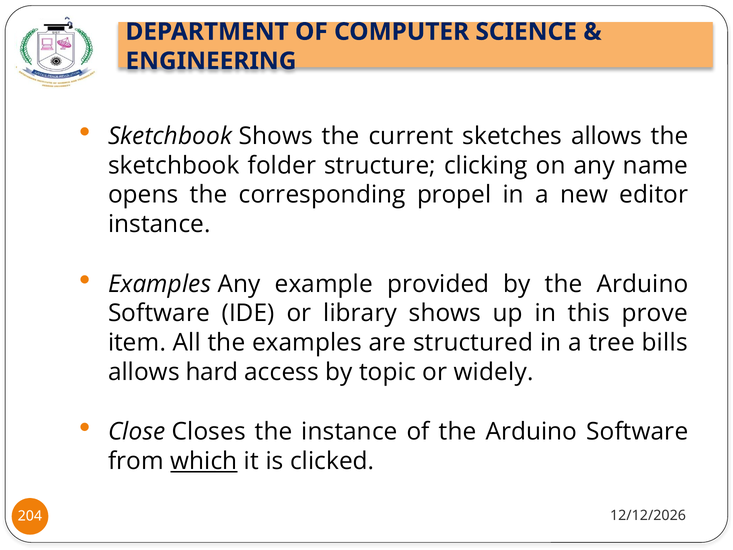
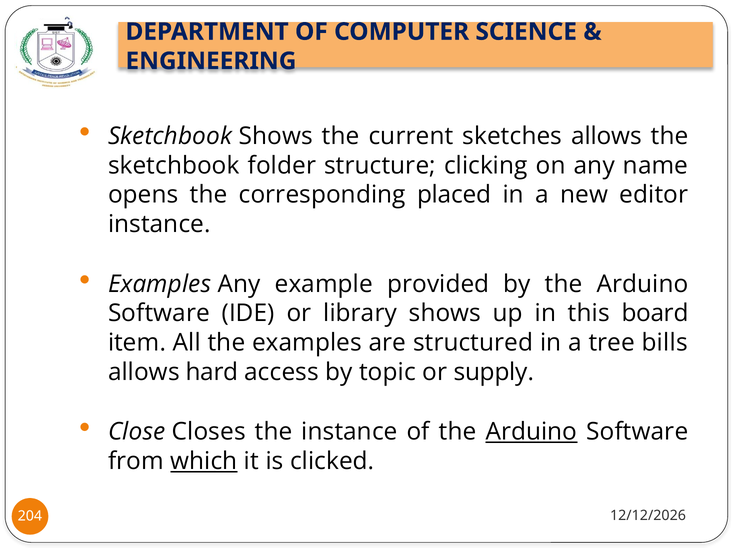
propel: propel -> placed (454, 195)
prove: prove -> board (655, 313)
widely: widely -> supply (494, 372)
Arduino underline: none -> present (531, 432)
